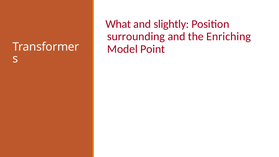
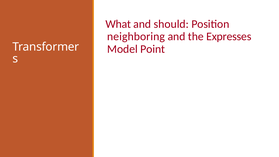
slightly: slightly -> should (171, 24)
surrounding: surrounding -> neighboring (136, 37)
Enriching: Enriching -> Expresses (229, 37)
